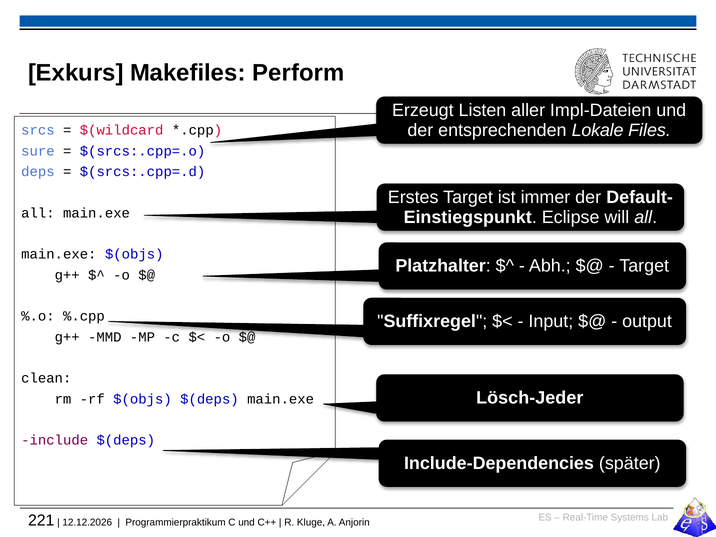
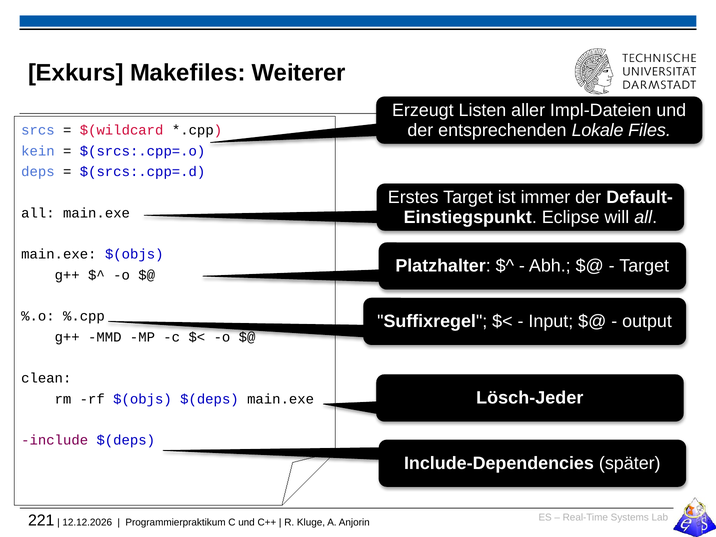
Perform: Perform -> Weiterer (299, 73)
sure: sure -> kein (38, 151)
